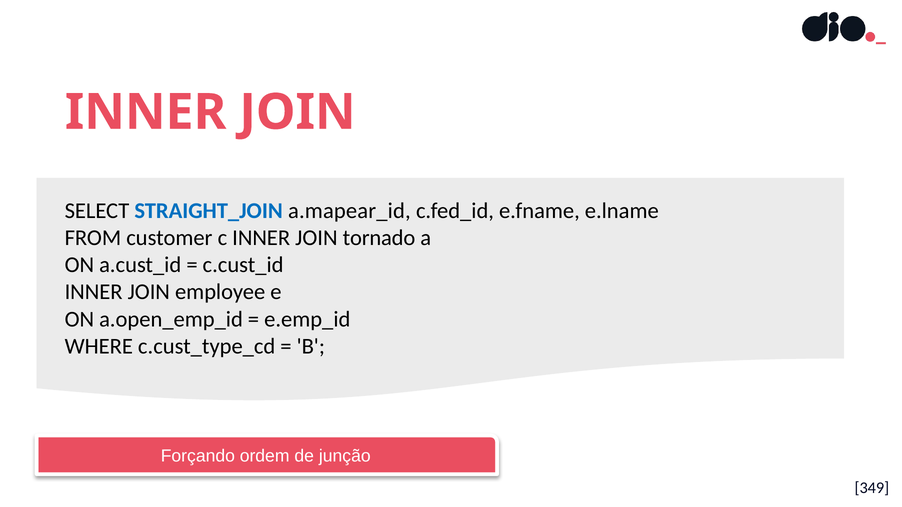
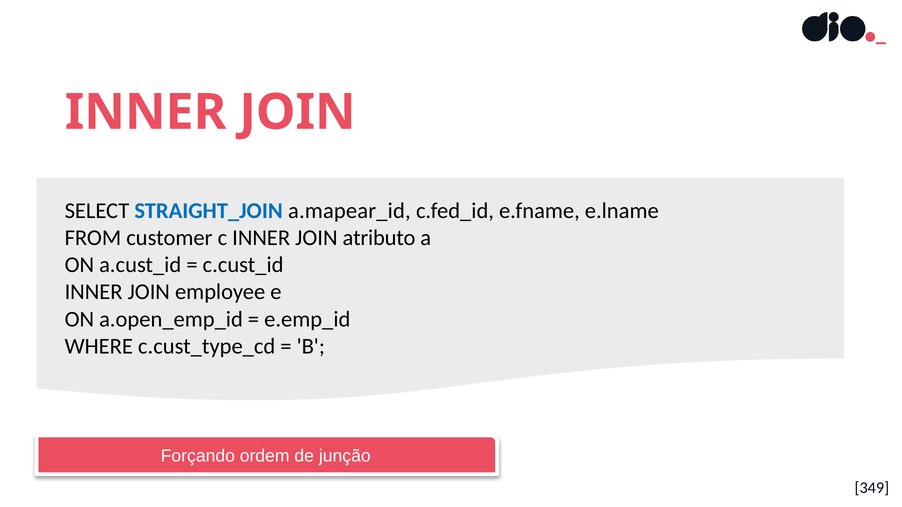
tornado: tornado -> atributo (379, 238)
